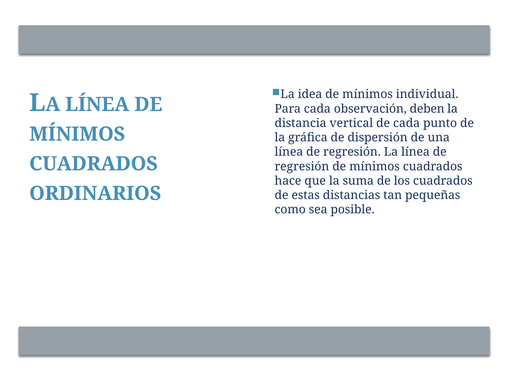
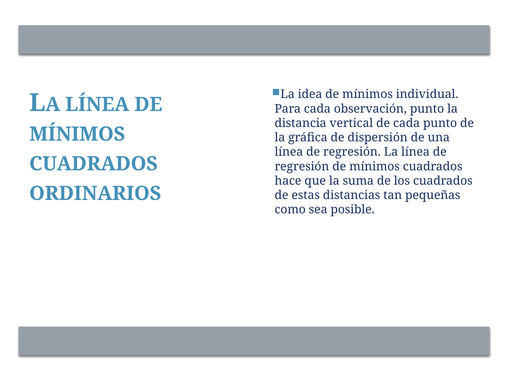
observación deben: deben -> punto (427, 109)
